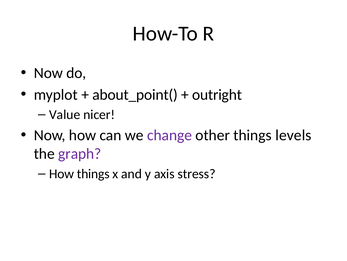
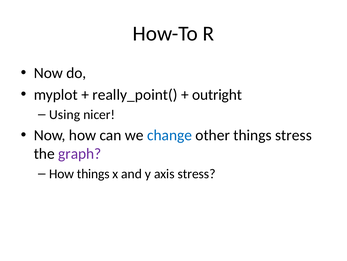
about_point(: about_point( -> really_point( (135, 94)
Value: Value -> Using (65, 114)
change colour: purple -> blue (170, 135)
things levels: levels -> stress (293, 135)
